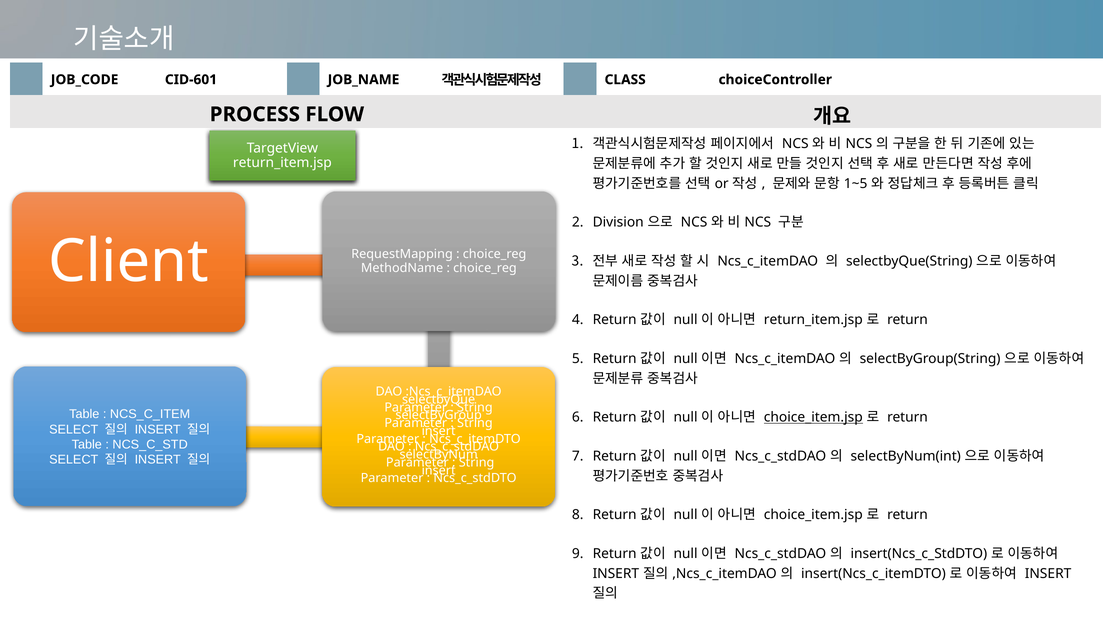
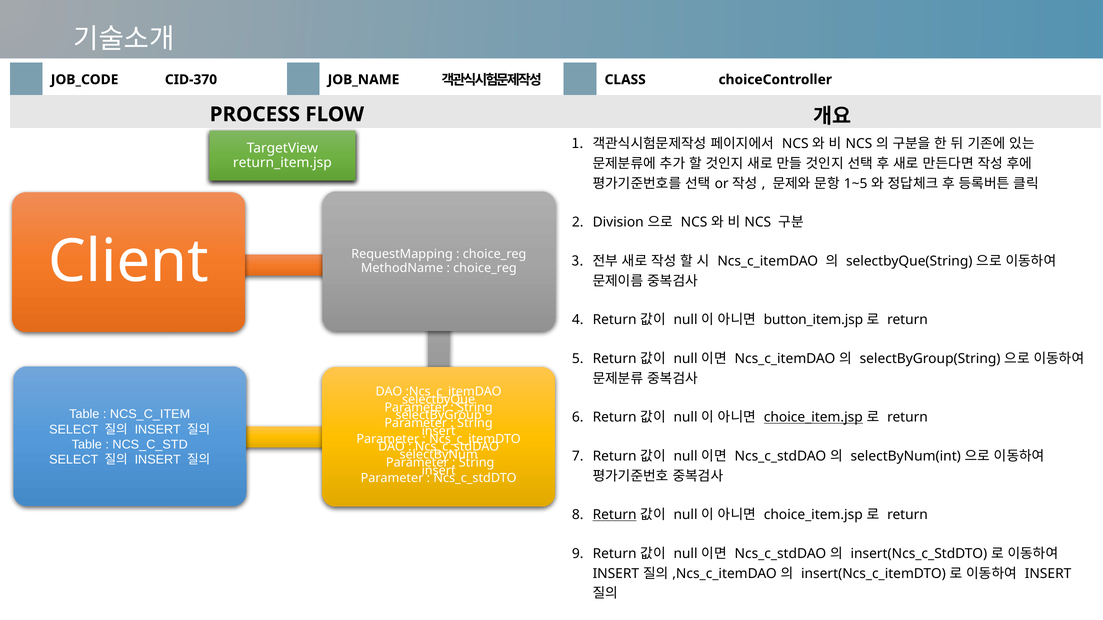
CID-601: CID-601 -> CID-370 (191, 80)
return_item.jsp: return_item.jsp -> button_item.jsp (813, 320)
Return underline: none -> present (615, 515)
